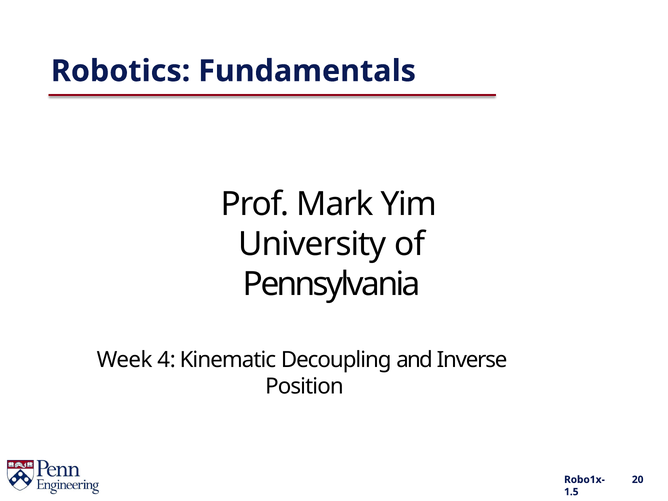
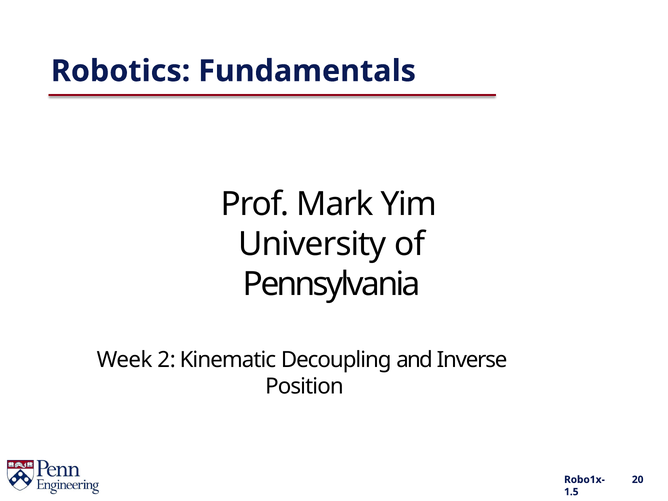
4: 4 -> 2 (167, 360)
